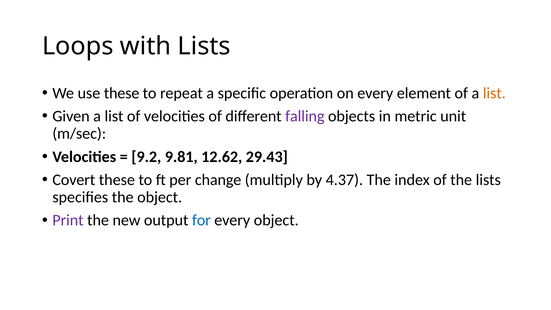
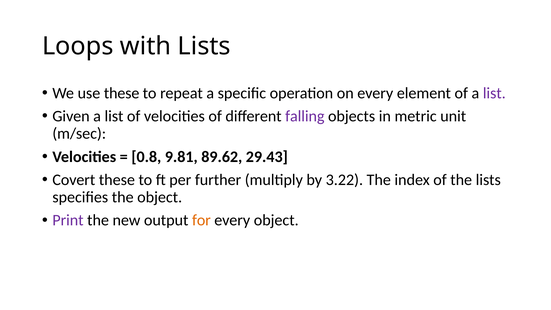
list colour: orange -> purple (494, 93)
9.2: 9.2 -> 0.8 (146, 157)
12.62: 12.62 -> 89.62 (222, 157)
change: change -> further (218, 180)
4.37: 4.37 -> 3.22 (344, 180)
for colour: blue -> orange (201, 220)
